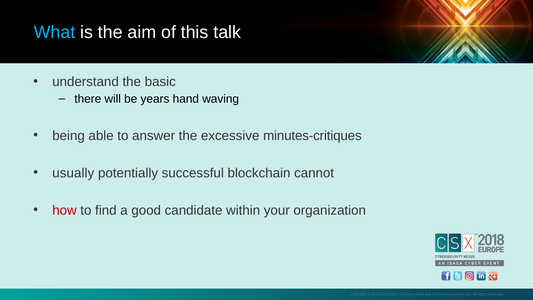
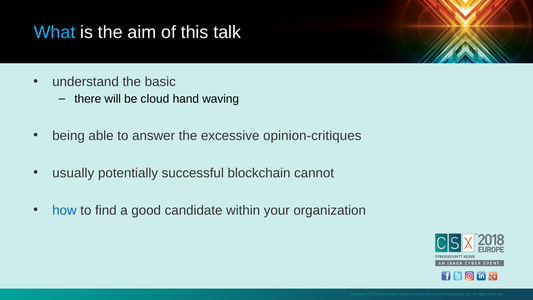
years: years -> cloud (155, 99)
minutes-critiques: minutes-critiques -> opinion-critiques (312, 136)
how colour: red -> blue (64, 210)
